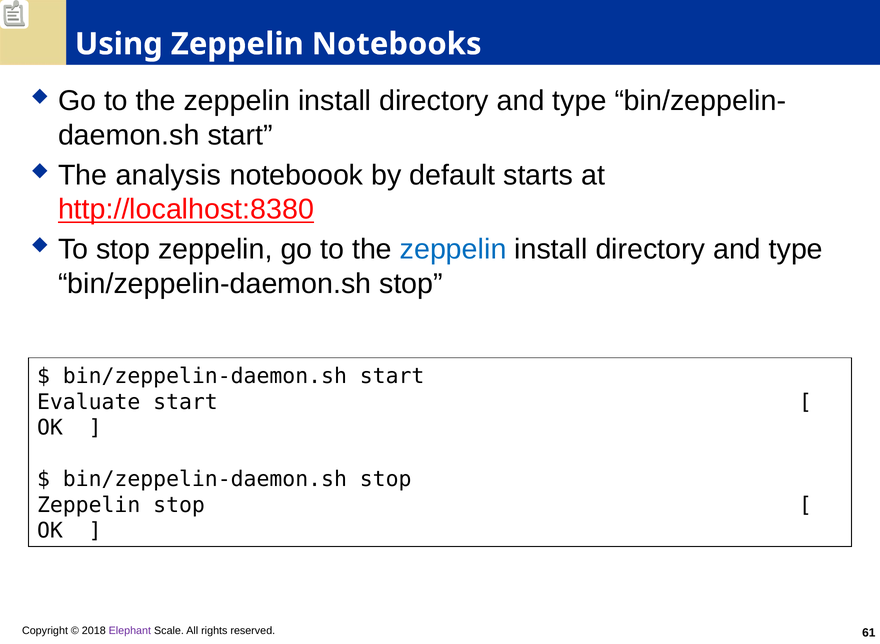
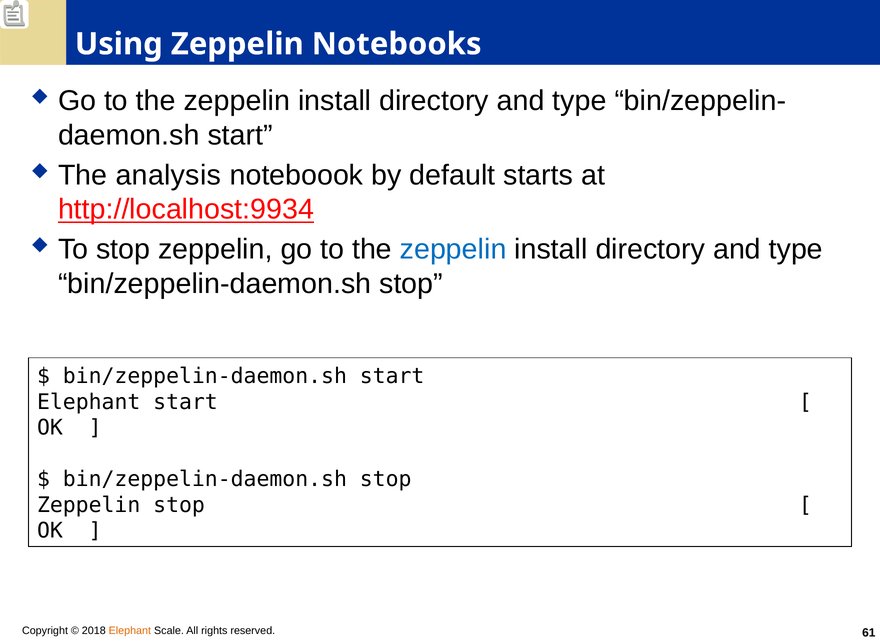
http://localhost:8380: http://localhost:8380 -> http://localhost:9934 (186, 209)
Evaluate: Evaluate -> Elephant (89, 402)
Elephant colour: purple -> orange (130, 631)
